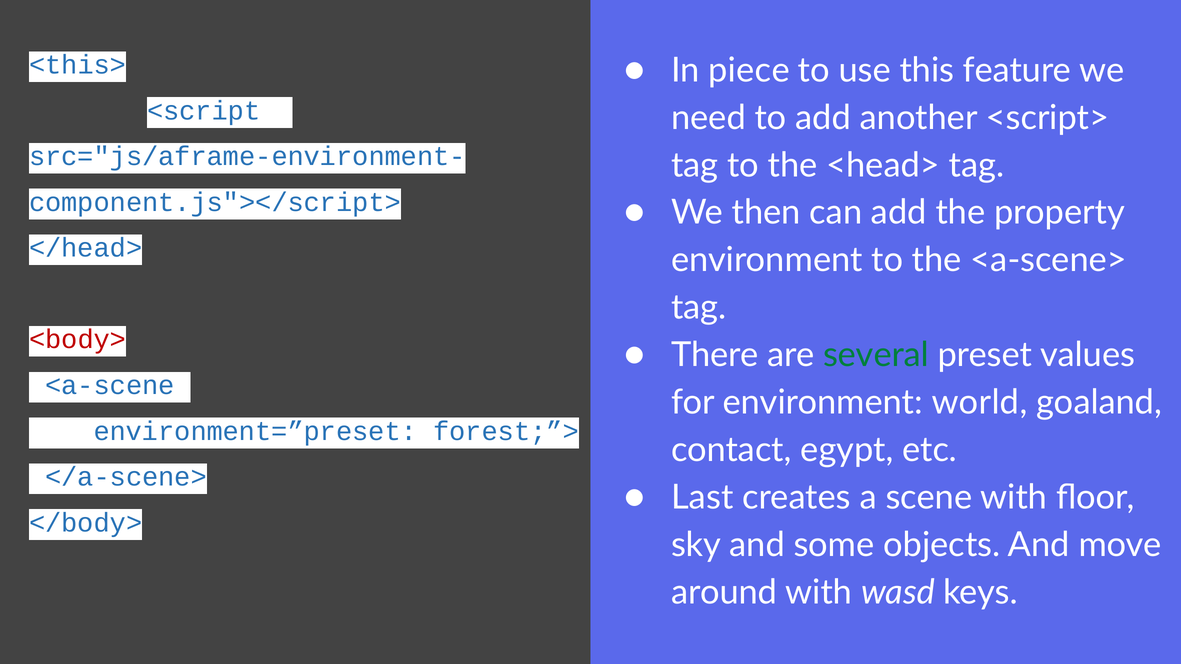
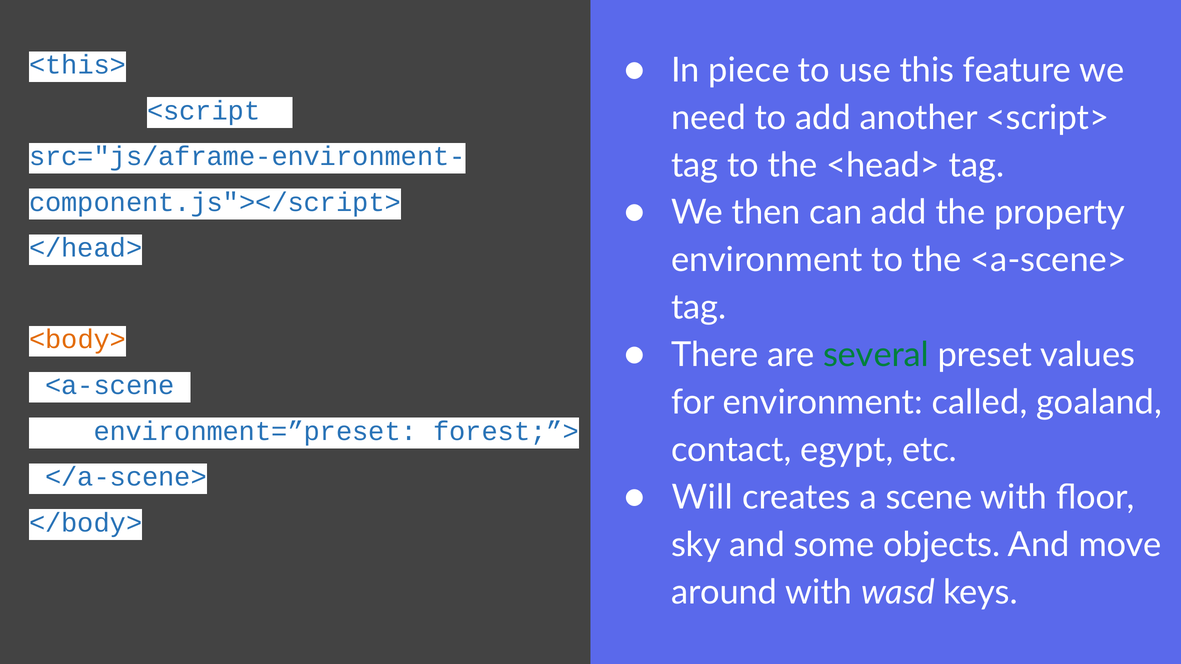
<body> colour: red -> orange (78, 340)
world: world -> called (980, 403)
Last: Last -> Will (702, 498)
